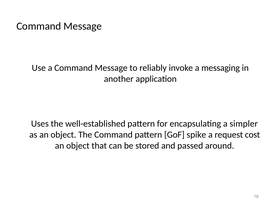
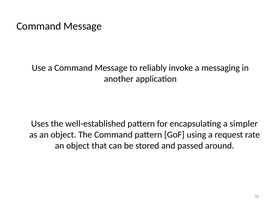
spike: spike -> using (196, 135)
cost: cost -> rate (252, 135)
